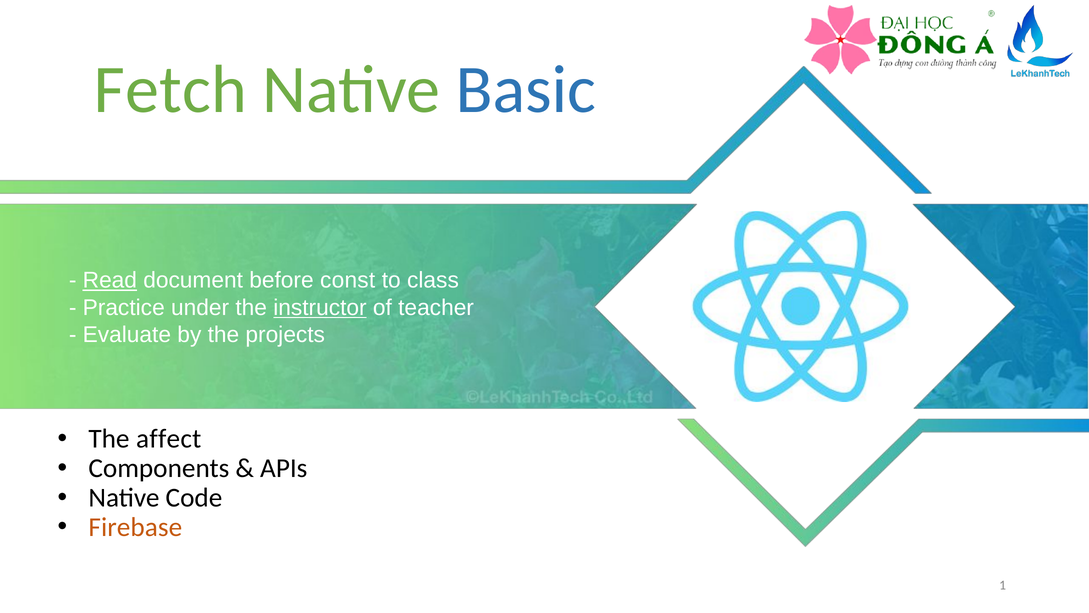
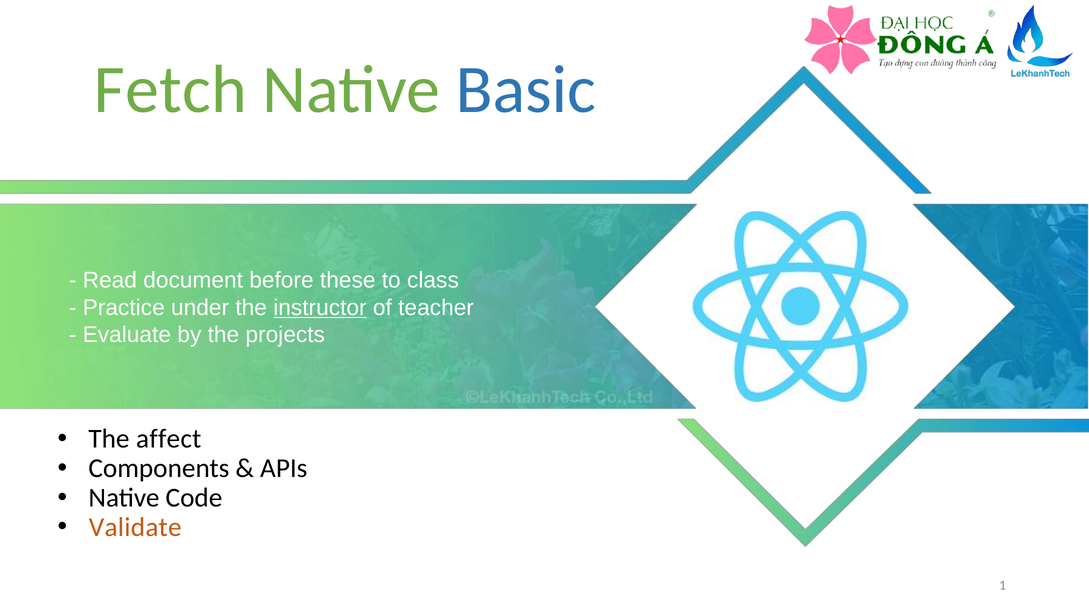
Read underline: present -> none (110, 280)
const: const -> these (348, 280)
Firebase: Firebase -> Validate (135, 527)
